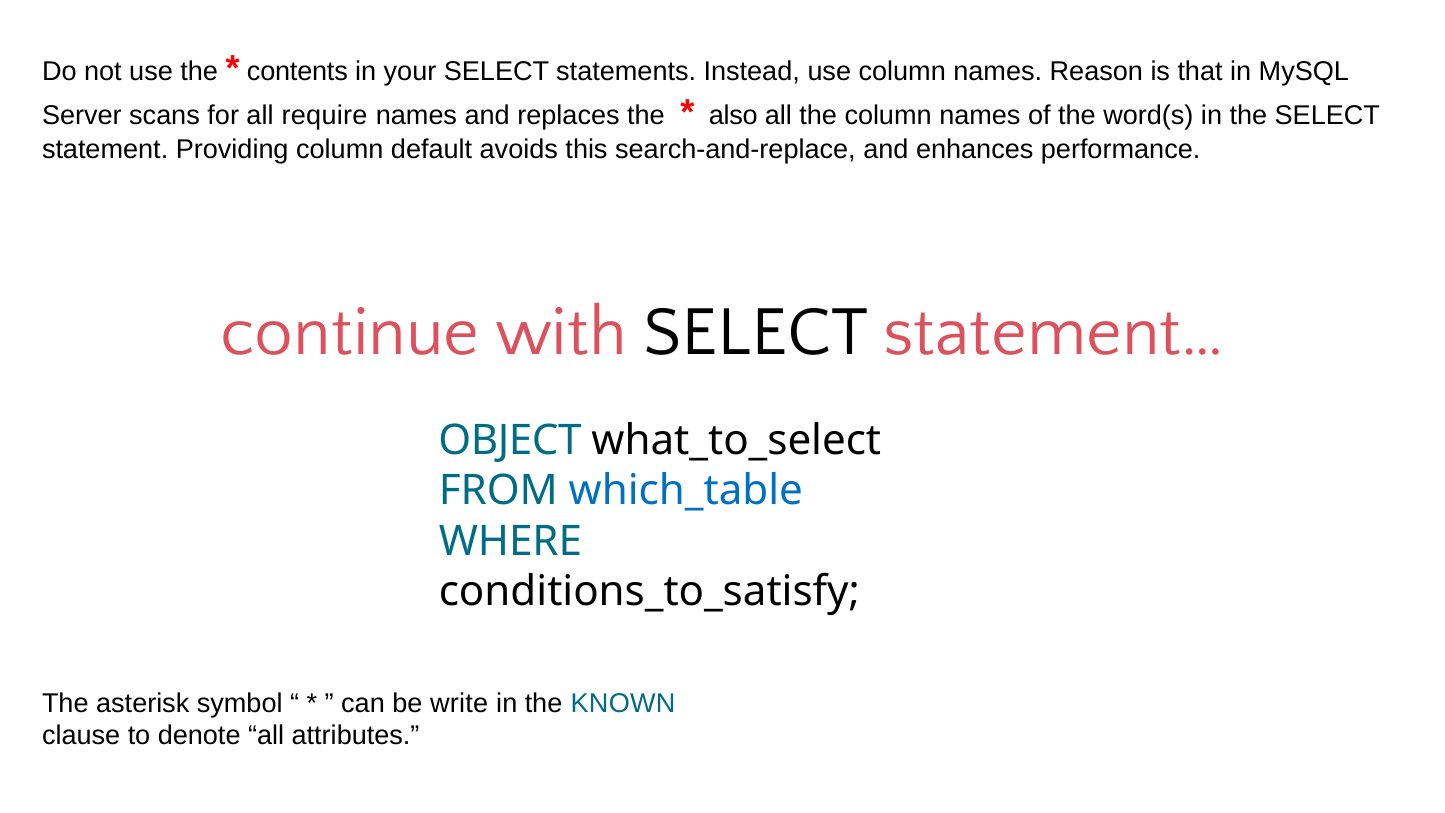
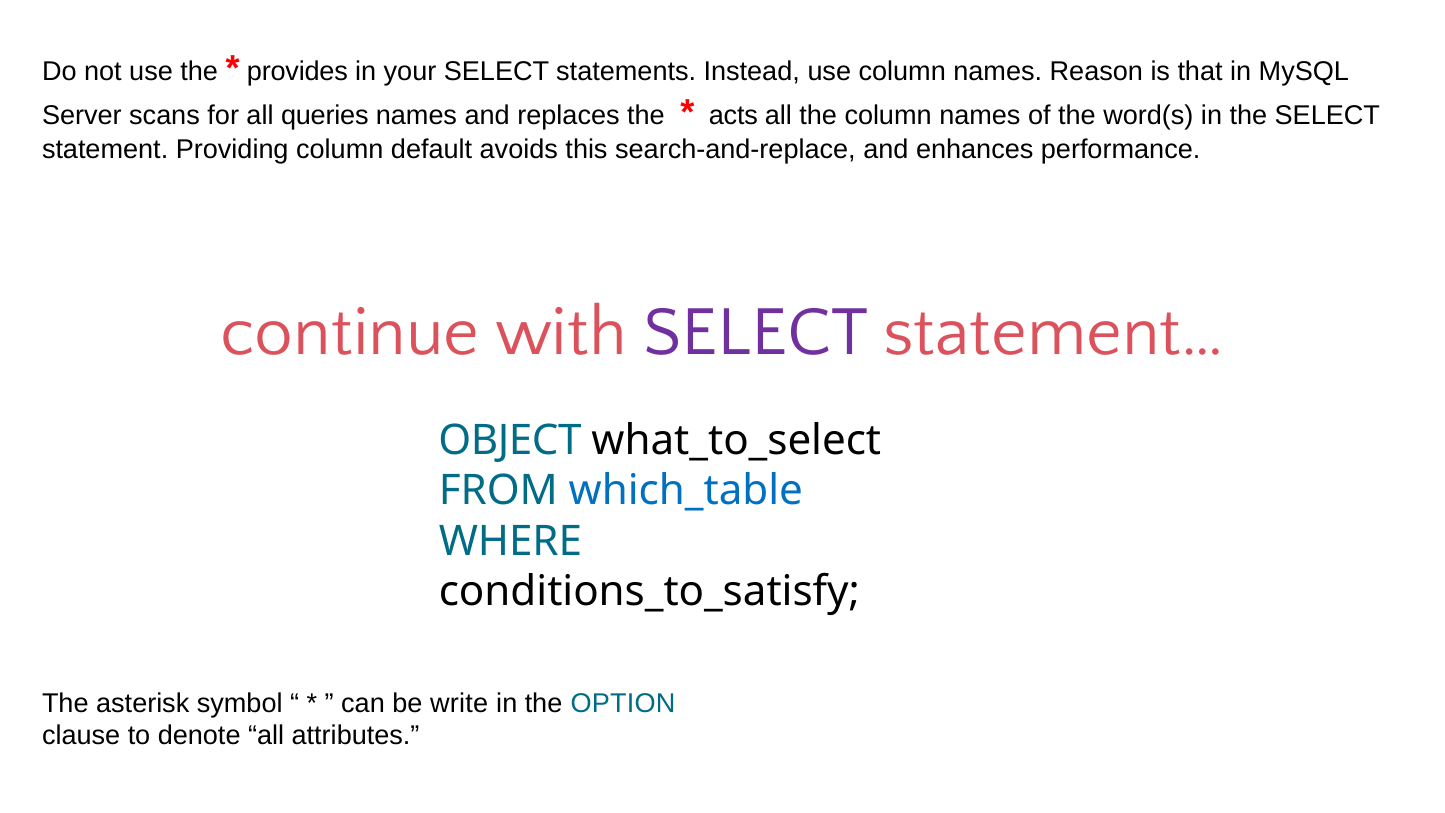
contents: contents -> provides (297, 72)
require: require -> queries (325, 115)
also: also -> acts (733, 115)
SELECT colour: black -> purple (756, 332)
KNOWN: KNOWN -> OPTION (623, 703)
